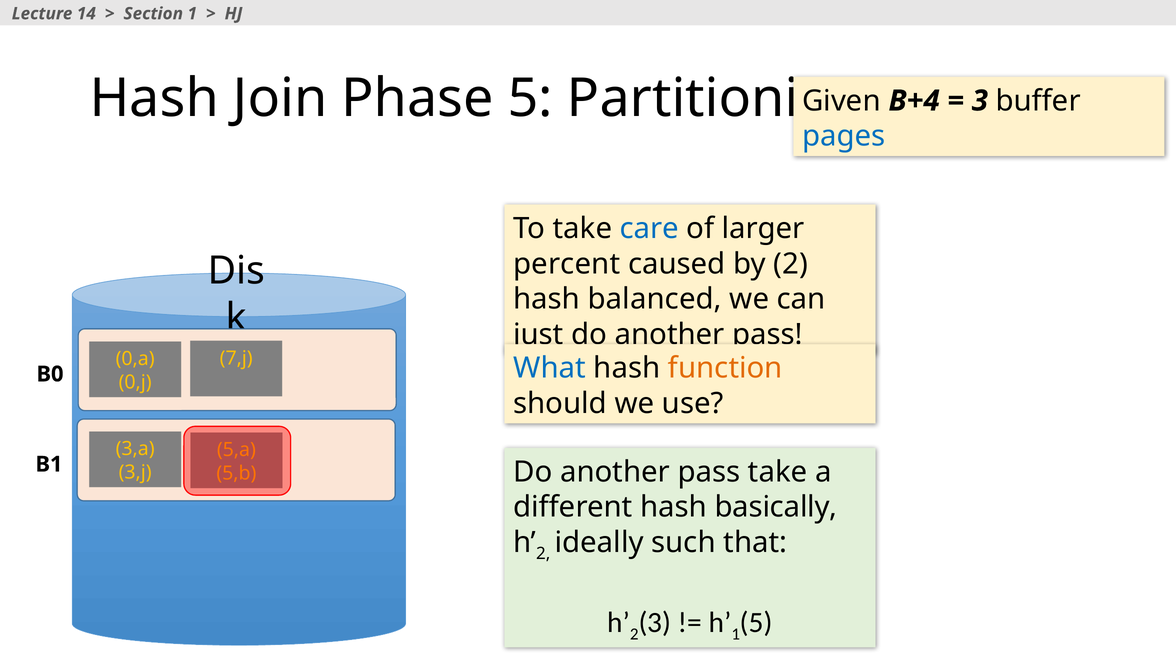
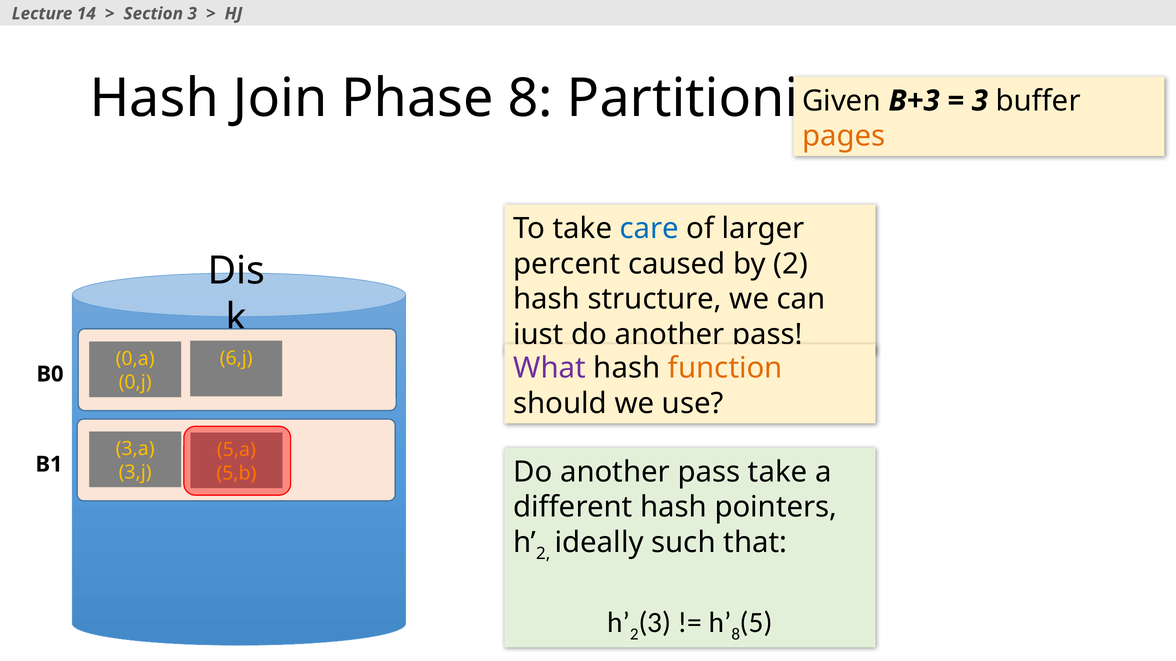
Section 1: 1 -> 3 (192, 14)
Phase 5: 5 -> 8 (530, 99)
B+4: B+4 -> B+3 (914, 101)
pages colour: blue -> orange (844, 136)
balanced: balanced -> structure (655, 299)
7,j: 7,j -> 6,j (236, 358)
What colour: blue -> purple (549, 369)
basically: basically -> pointers (776, 508)
1: 1 -> 8 (736, 635)
